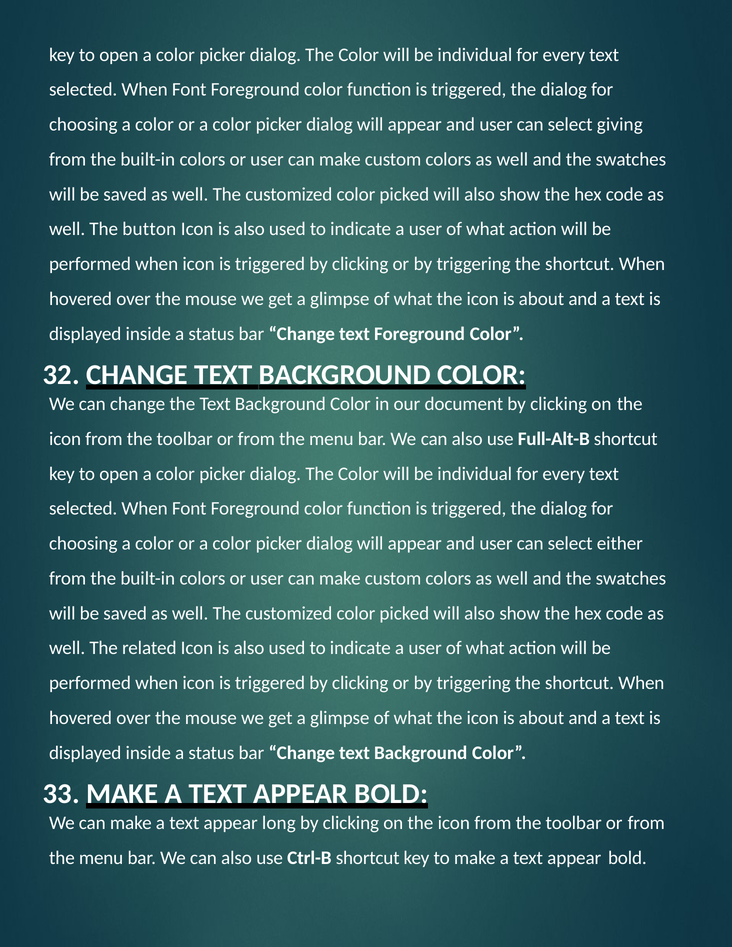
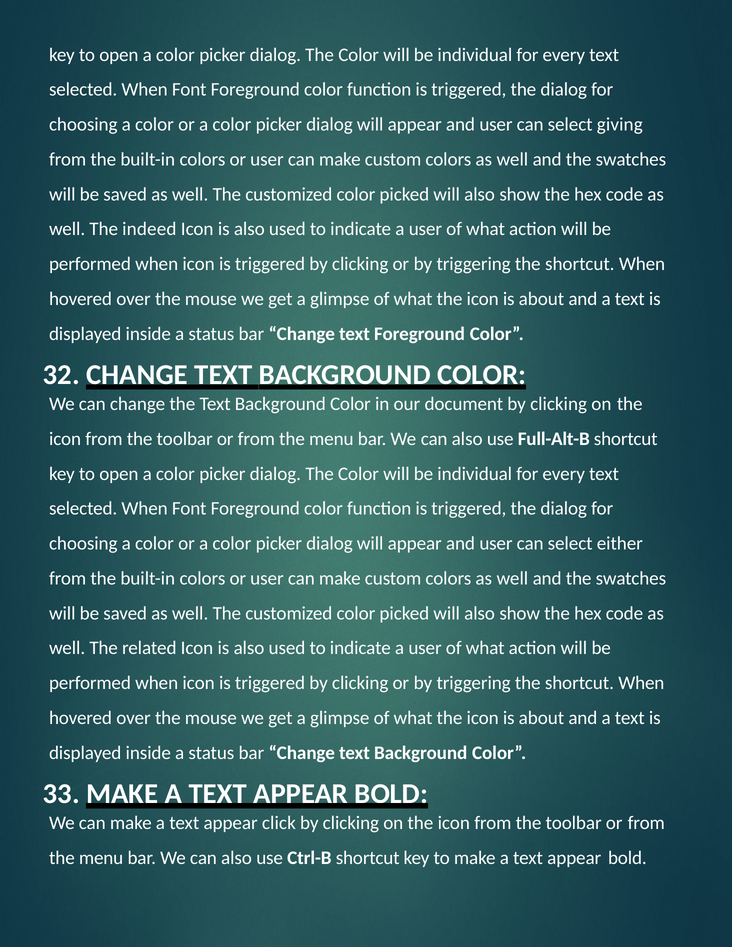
button: button -> indeed (149, 229)
long: long -> click (279, 823)
